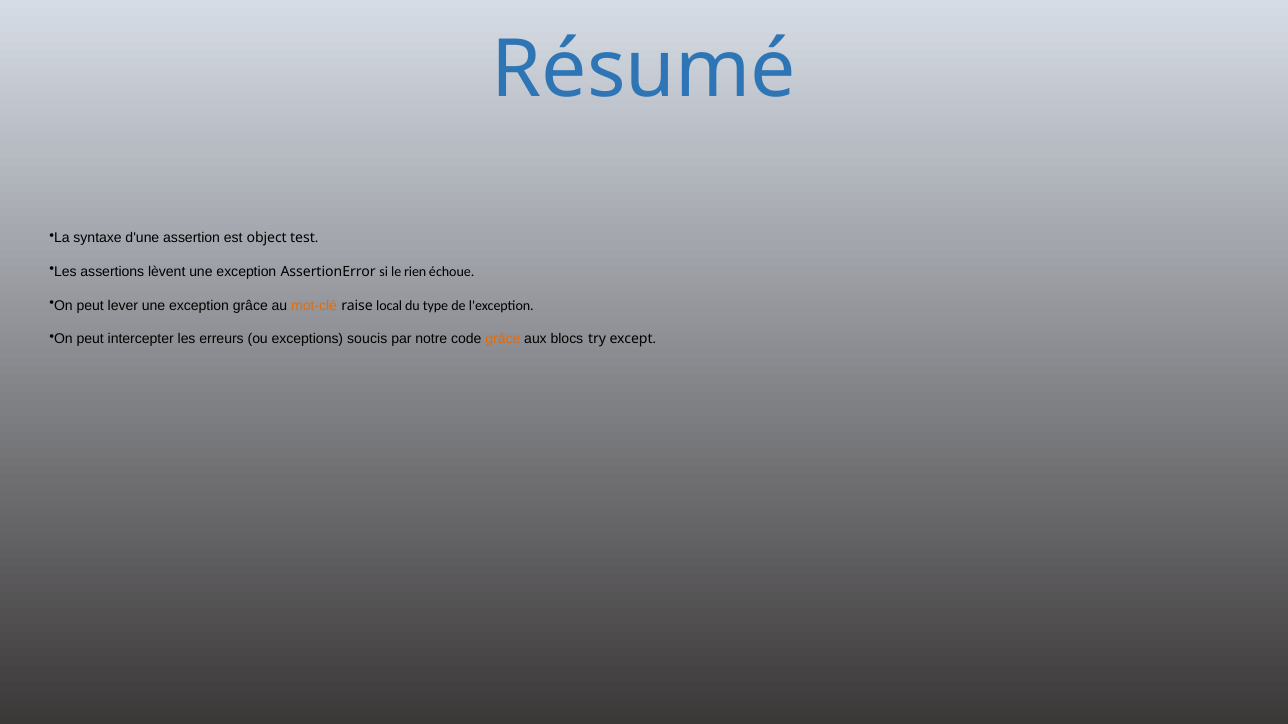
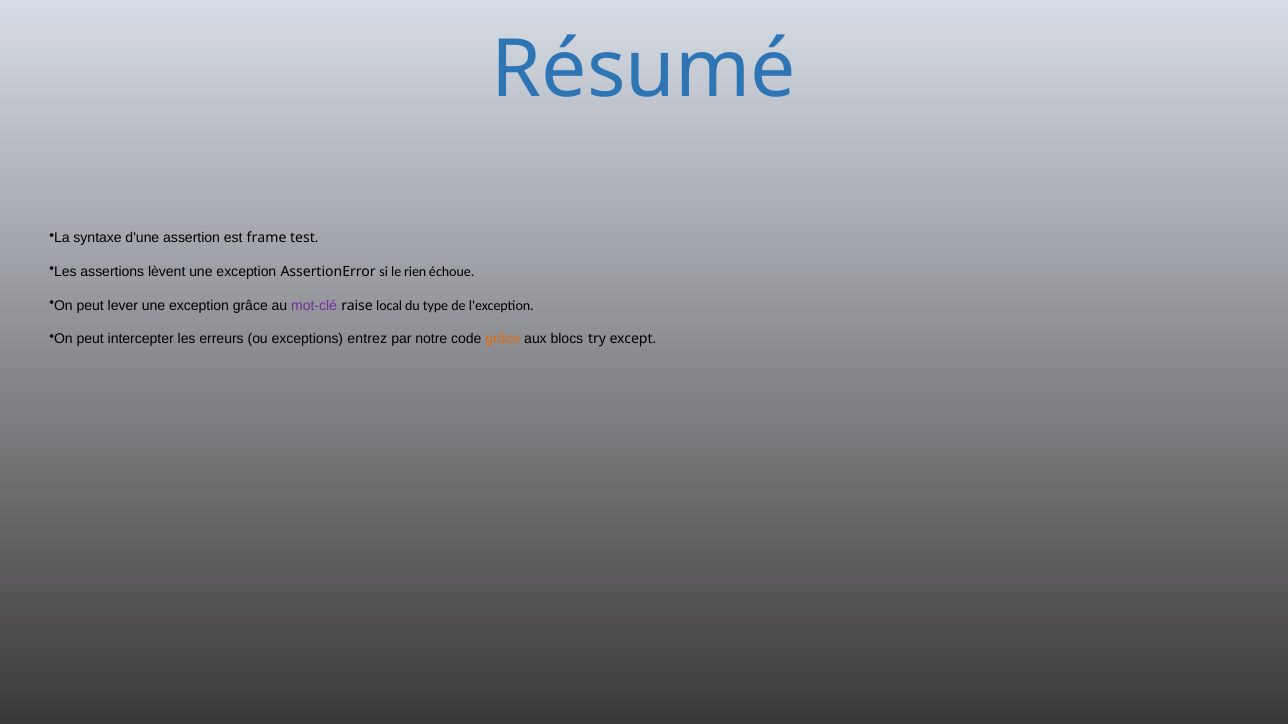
object: object -> frame (267, 238)
mot-clé colour: orange -> purple (314, 306)
soucis: soucis -> entrez (367, 339)
